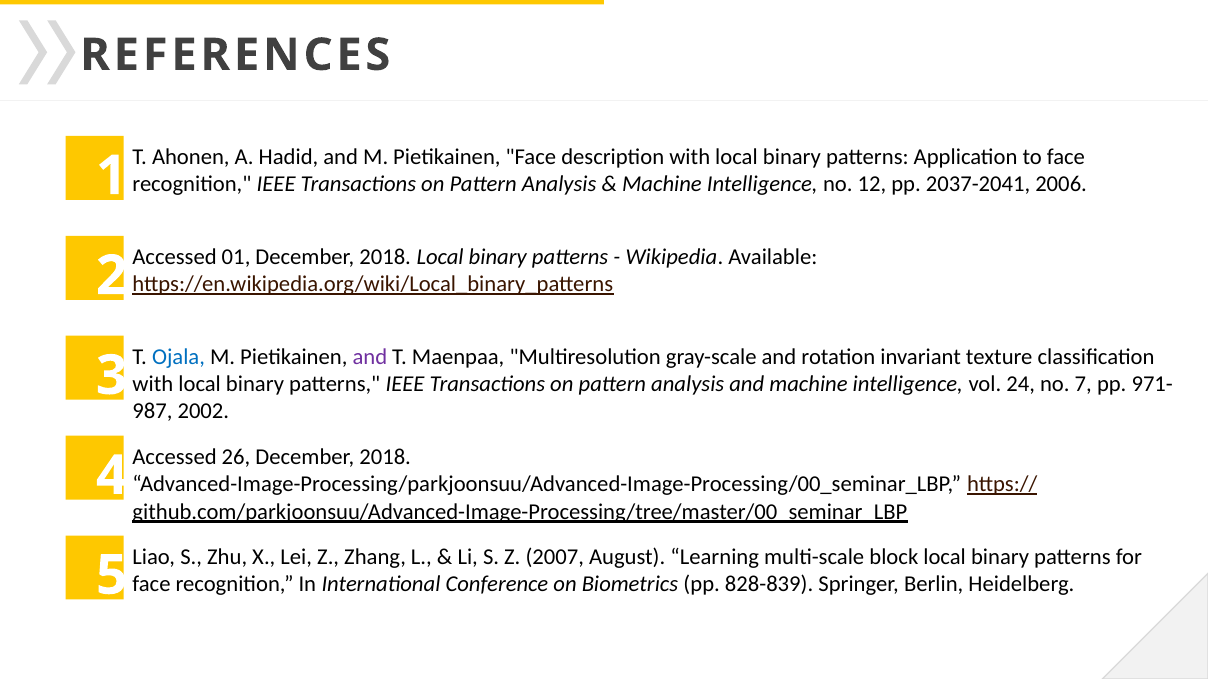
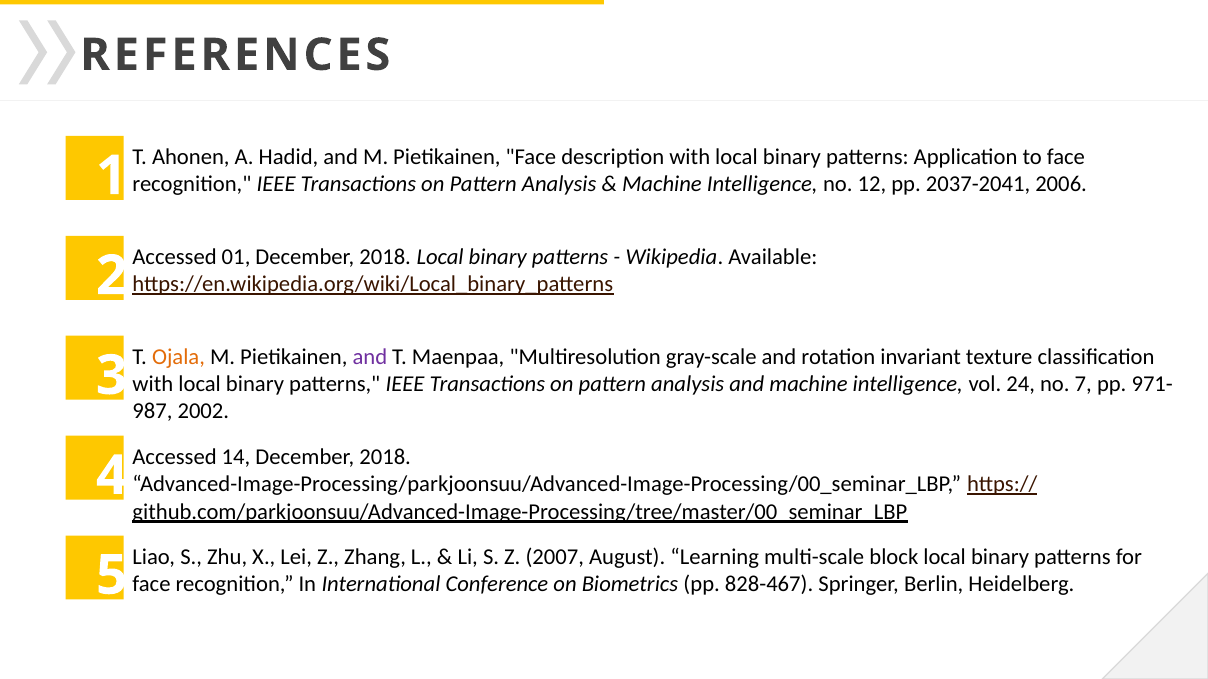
Ojala colour: blue -> orange (179, 357)
26: 26 -> 14 (236, 457)
828-839: 828-839 -> 828-467 (769, 584)
